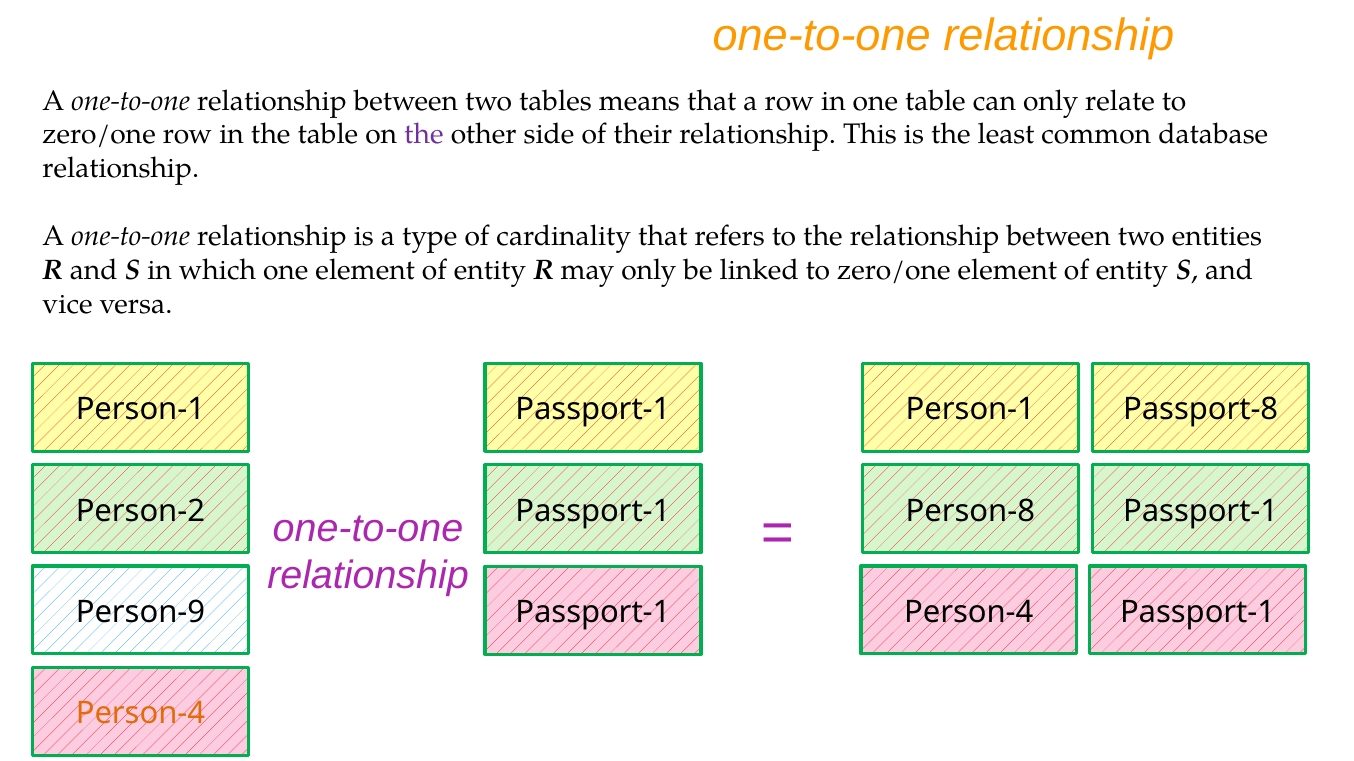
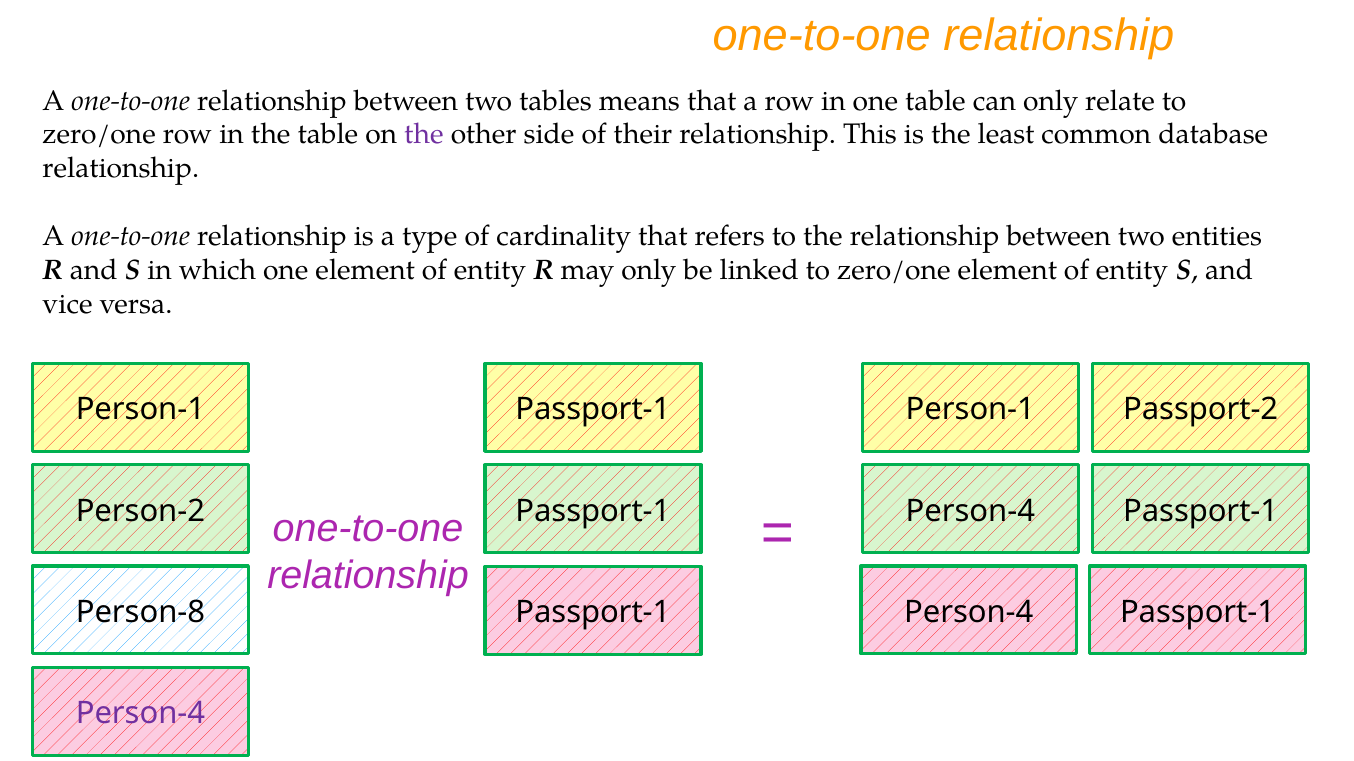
Passport-8: Passport-8 -> Passport-2 (1201, 410)
Person-2 Passport-1 Person-8: Person-8 -> Person-4 (970, 511)
Person-9: Person-9 -> Person-8 (140, 613)
Person-4 colour: orange -> purple (140, 714)
